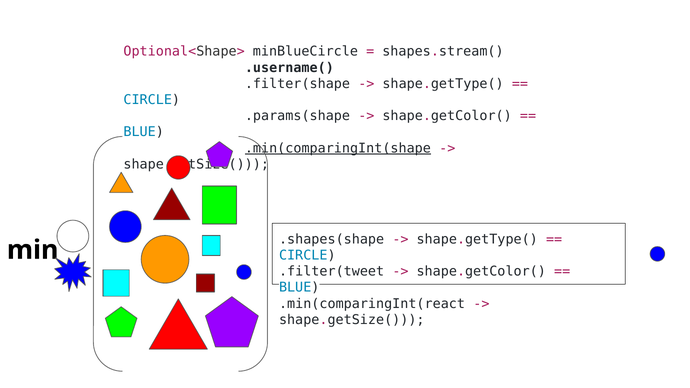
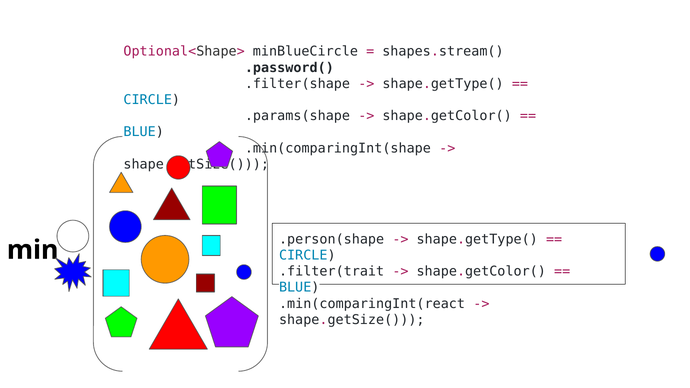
.username(: .username( -> .password( (289, 68)
.min(comparingInt(shape underline: present -> none (338, 148)
.shapes(shape: .shapes(shape -> .person(shape (332, 239)
.filter(tweet: .filter(tweet -> .filter(trait (332, 272)
